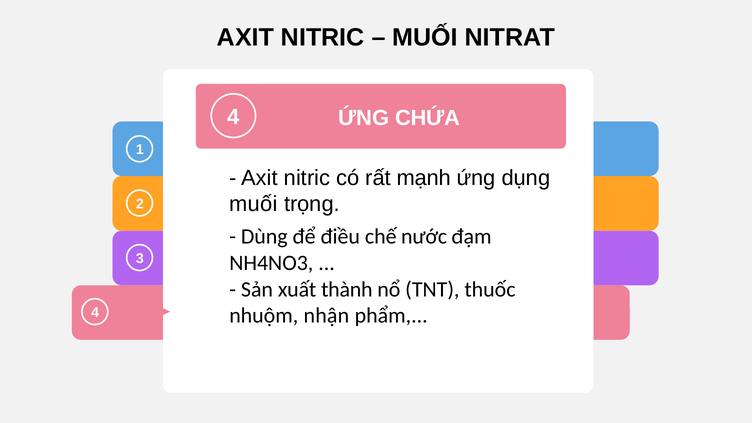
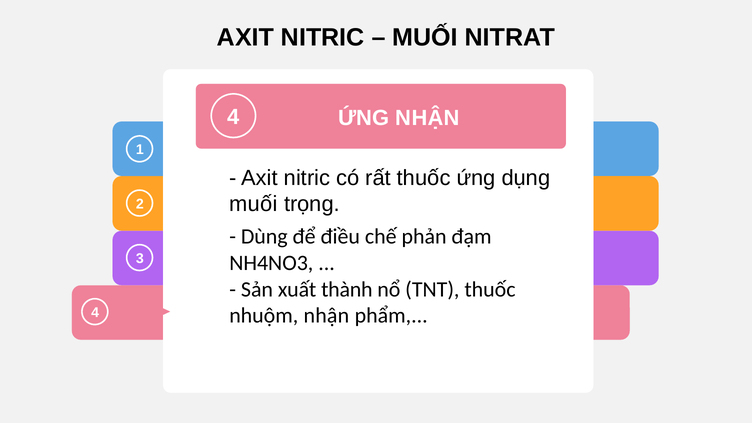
ỨNG CHỨA: CHỨA -> NHẬN (427, 118)
rất mạnh: mạnh -> thuốc (424, 178)
nước: nước -> phản (424, 237)
